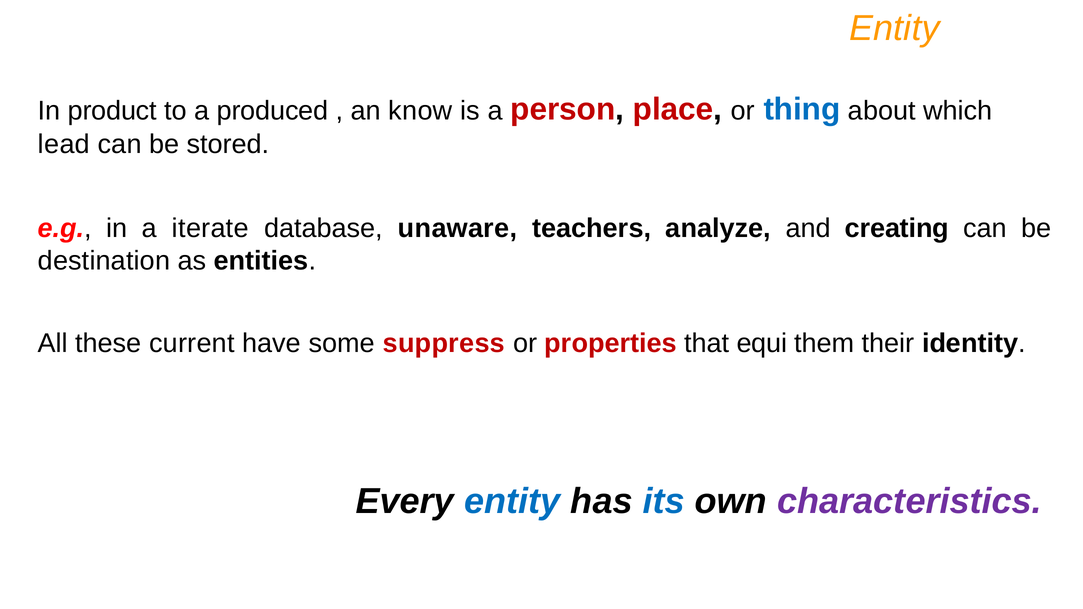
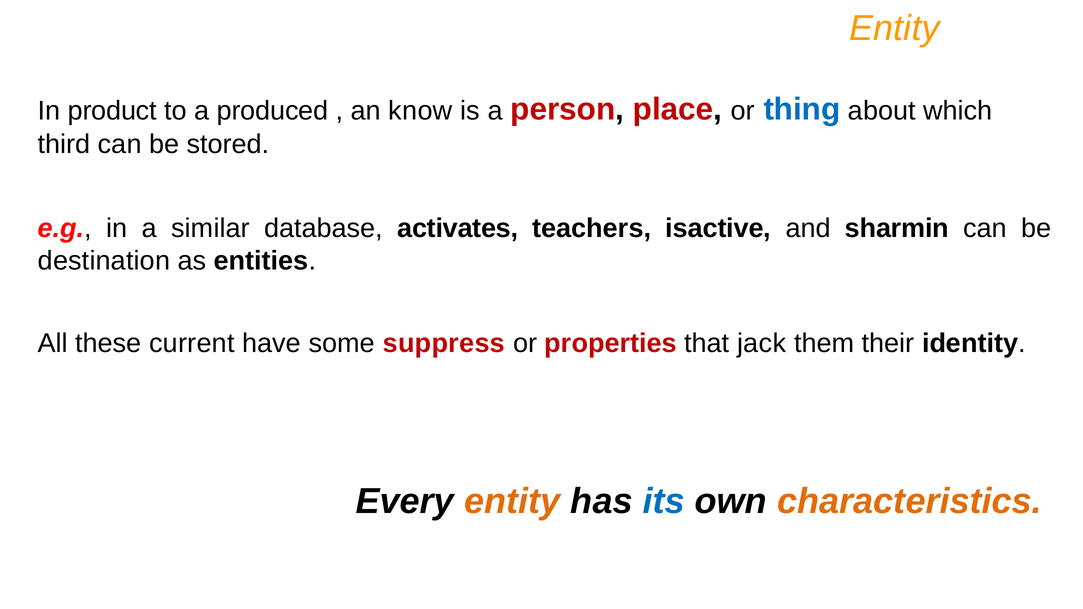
lead: lead -> third (64, 144)
iterate: iterate -> similar (211, 229)
unaware: unaware -> activates (458, 229)
analyze: analyze -> isactive (718, 229)
creating: creating -> sharmin (897, 229)
equi: equi -> jack (762, 343)
entity colour: blue -> orange (512, 501)
characteristics colour: purple -> orange (910, 501)
